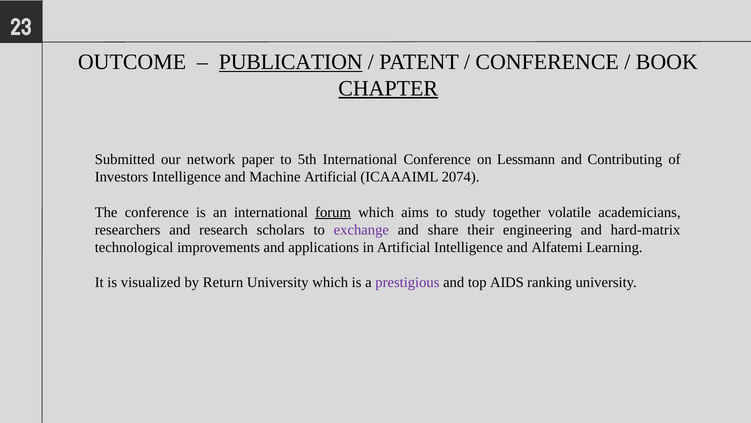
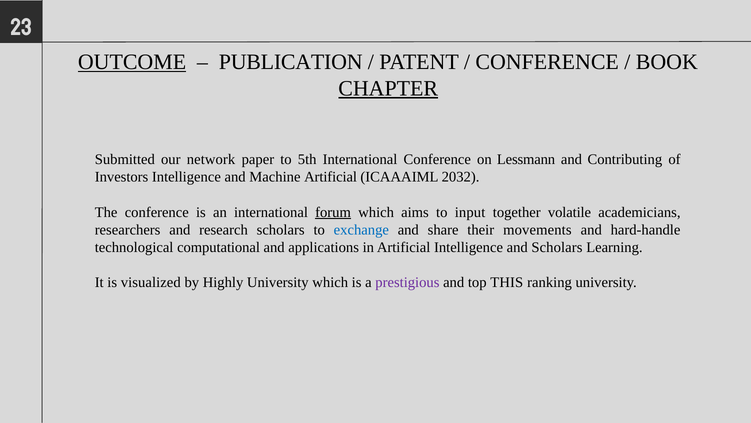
OUTCOME underline: none -> present (132, 62)
PUBLICATION underline: present -> none (291, 62)
2074: 2074 -> 2032 (461, 177)
study: study -> input (470, 212)
exchange colour: purple -> blue (361, 230)
engineering: engineering -> movements (537, 230)
hard-matrix: hard-matrix -> hard-handle (646, 230)
improvements: improvements -> computational (219, 247)
and Alfatemi: Alfatemi -> Scholars (557, 247)
Return: Return -> Highly (223, 282)
AIDS: AIDS -> THIS (507, 282)
